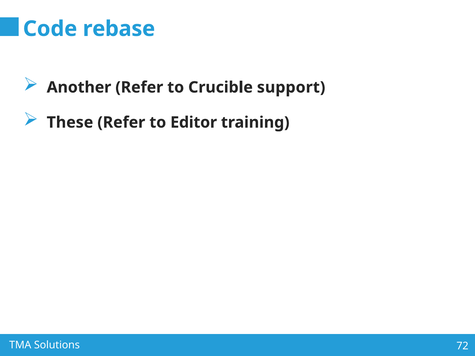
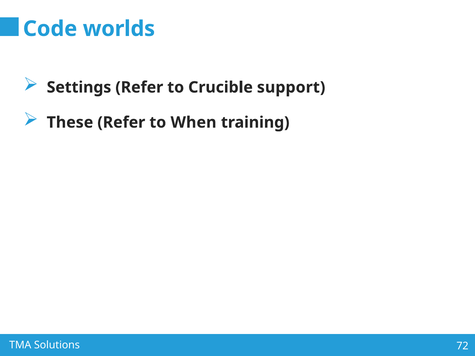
rebase: rebase -> worlds (119, 29)
Another: Another -> Settings (79, 87)
Editor: Editor -> When (194, 122)
